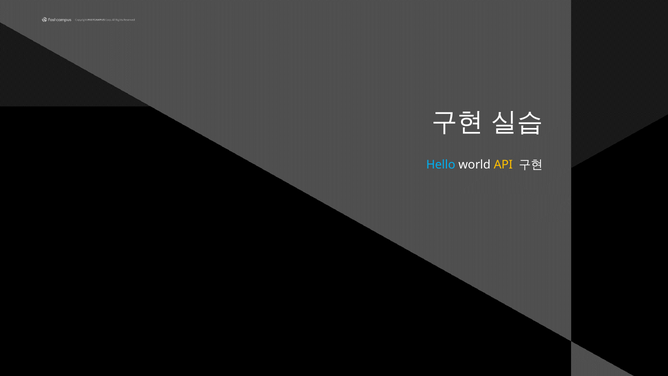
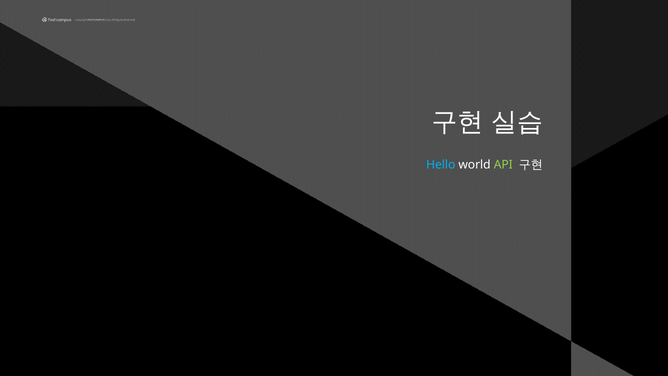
API colour: yellow -> light green (503, 164)
